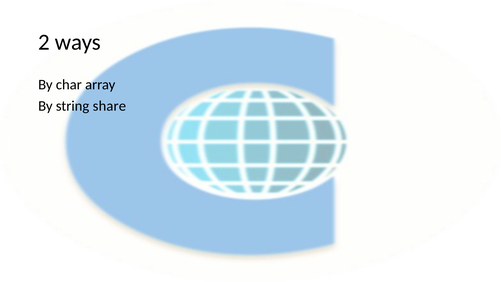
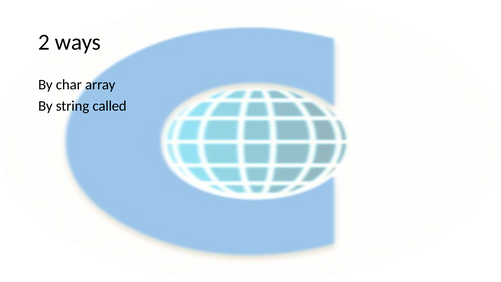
share: share -> called (110, 106)
